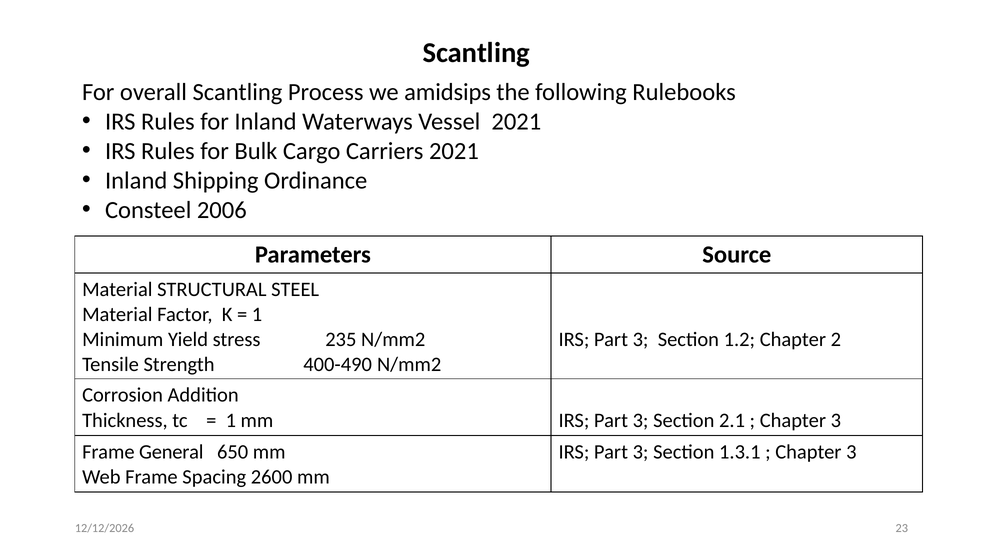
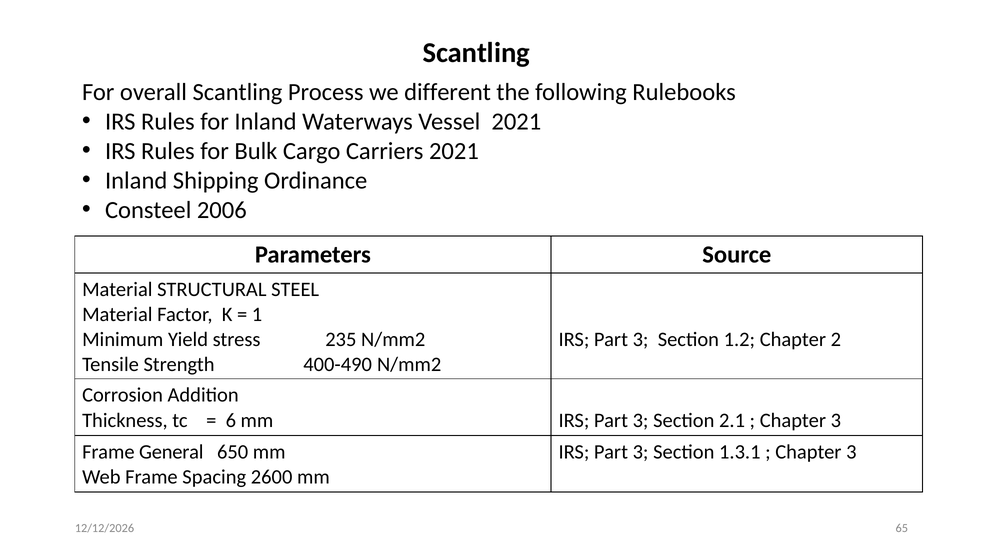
amidsips: amidsips -> different (448, 92)
1: 1 -> 6 (231, 420)
23: 23 -> 65 (902, 528)
